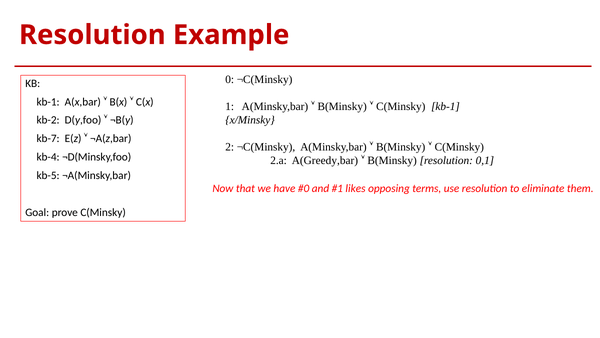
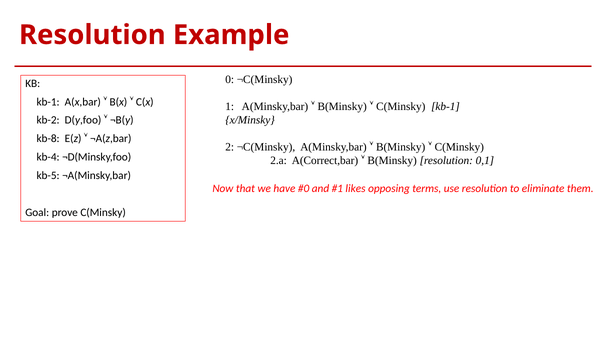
kb-7: kb-7 -> kb-8 (48, 138)
A(Greedy,bar: A(Greedy,bar -> A(Correct,bar (325, 160)
